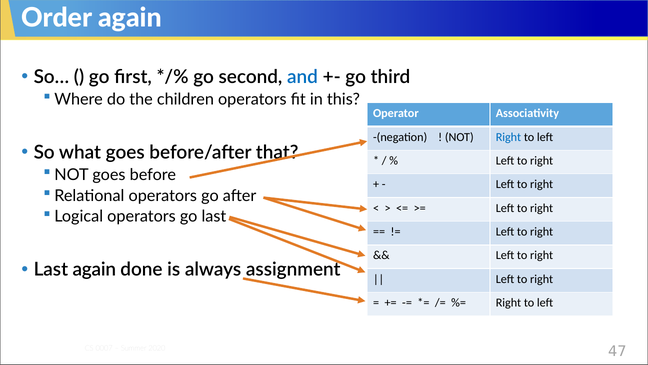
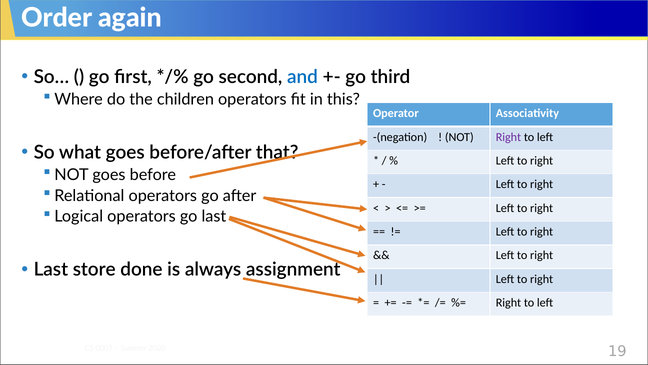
Right colour: blue -> purple (508, 137)
Last again: again -> store (94, 269)
47: 47 -> 19 (617, 351)
